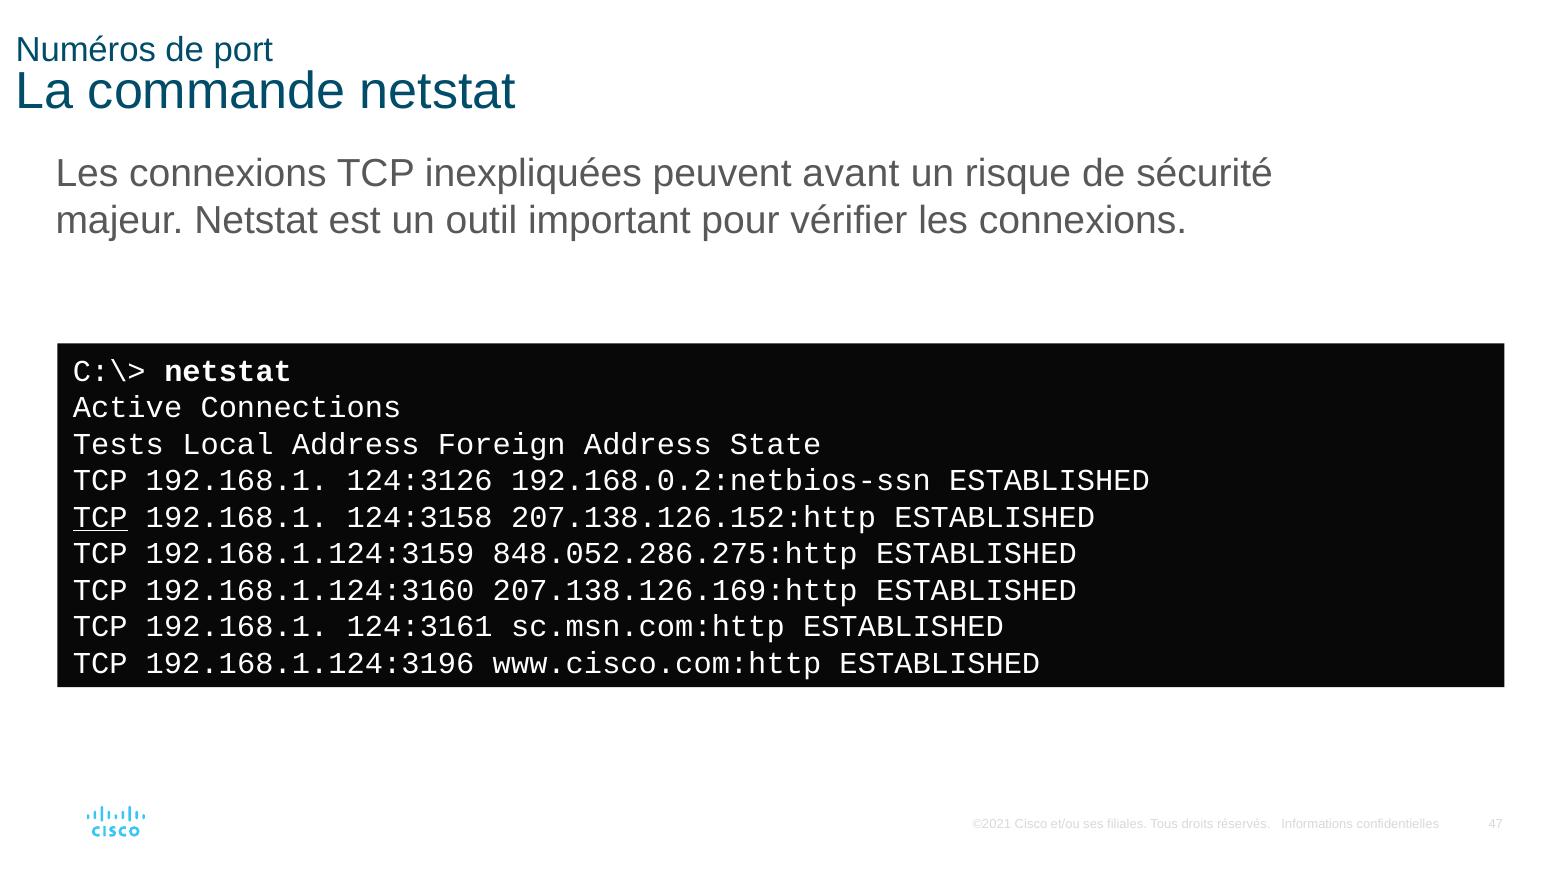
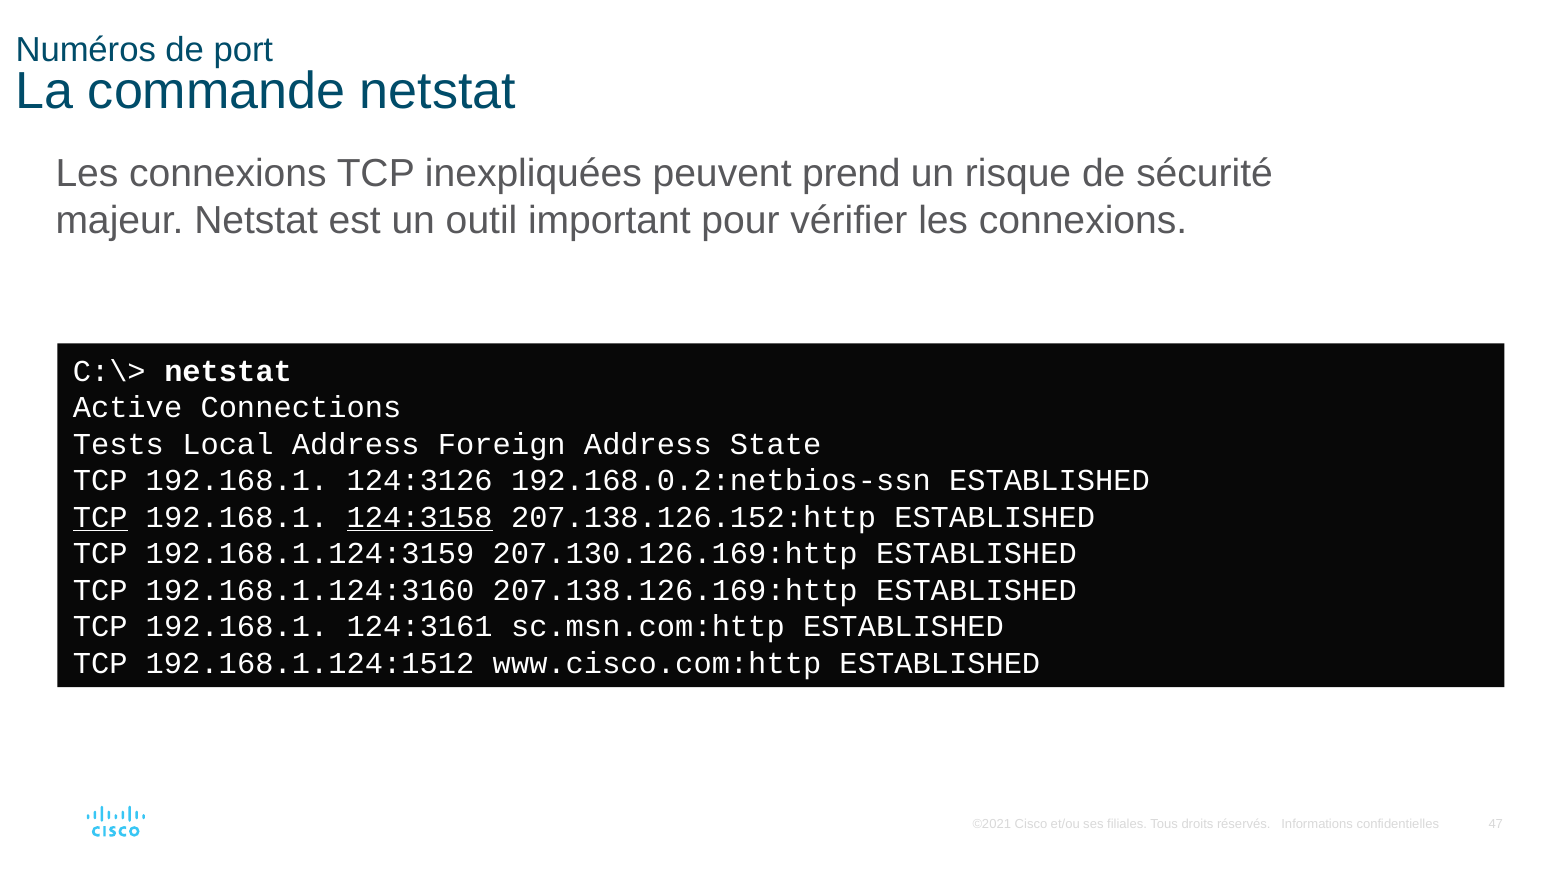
avant: avant -> prend (851, 173)
124:3158 underline: none -> present (420, 517)
848.052.286.275:http: 848.052.286.275:http -> 207.130.126.169:http (675, 554)
192.168.1.124:3196: 192.168.1.124:3196 -> 192.168.1.124:1512 (310, 663)
